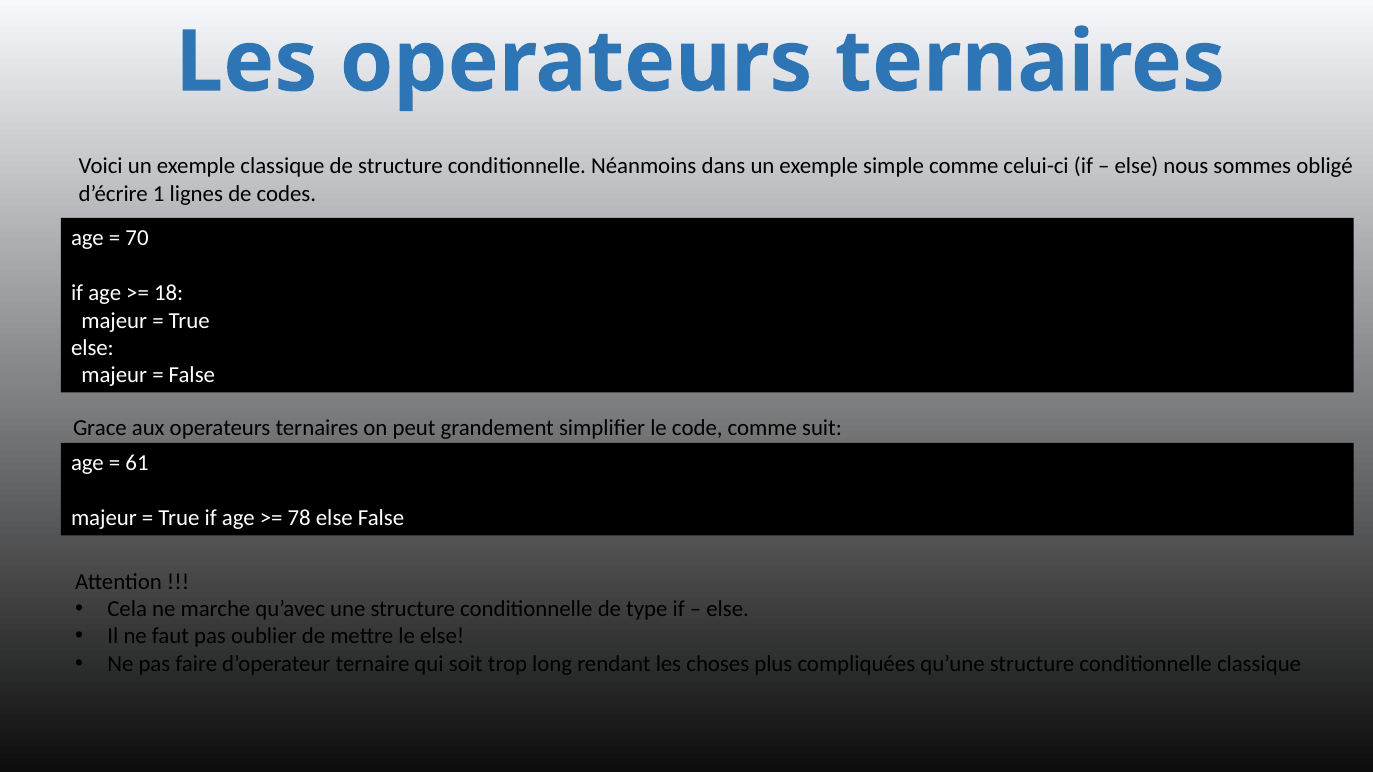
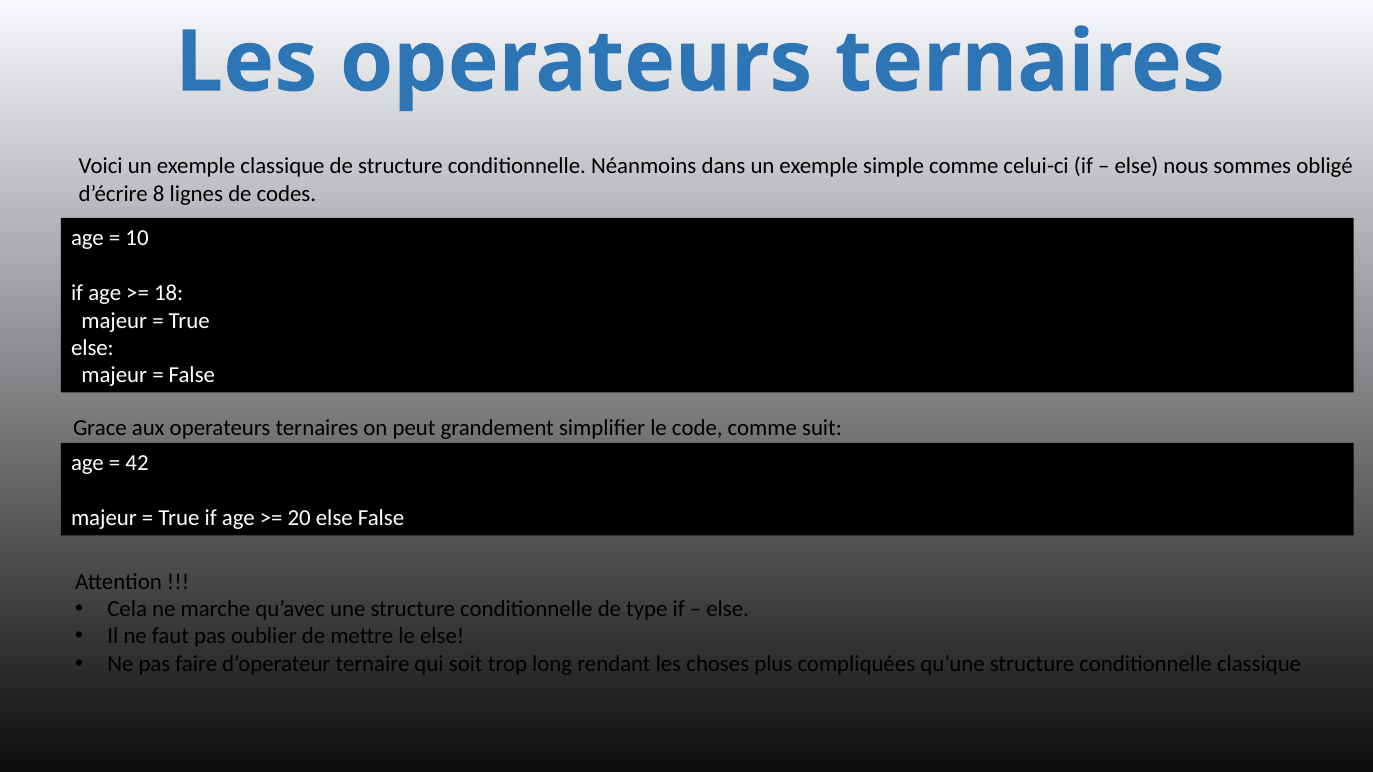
1: 1 -> 8 (159, 194)
70: 70 -> 10 (137, 238)
61: 61 -> 42 (137, 463)
78: 78 -> 20 (299, 518)
